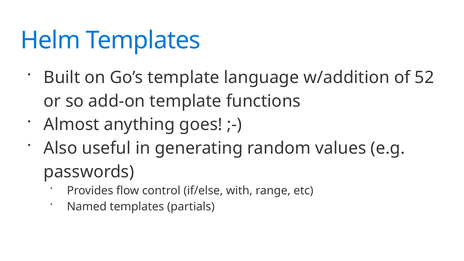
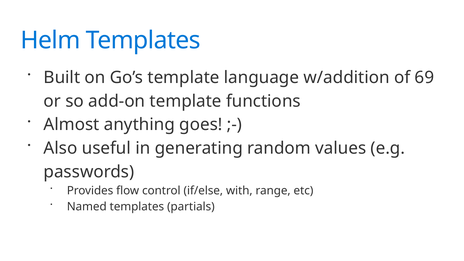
52: 52 -> 69 (424, 78)
